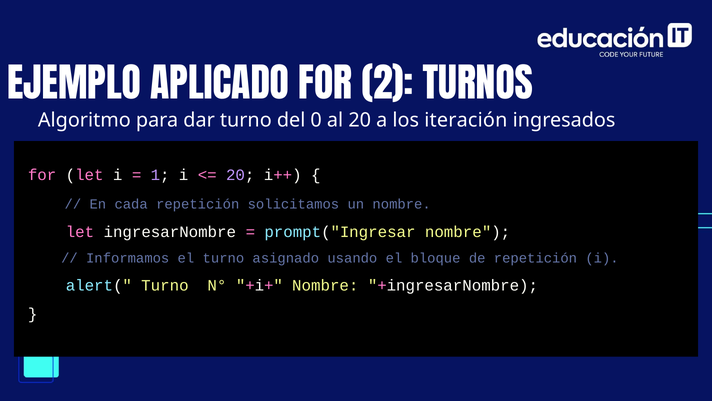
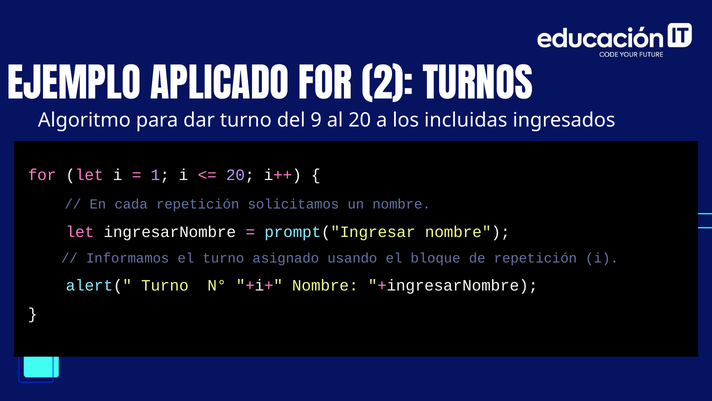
0: 0 -> 9 (316, 120)
iteración: iteración -> incluidas (466, 120)
